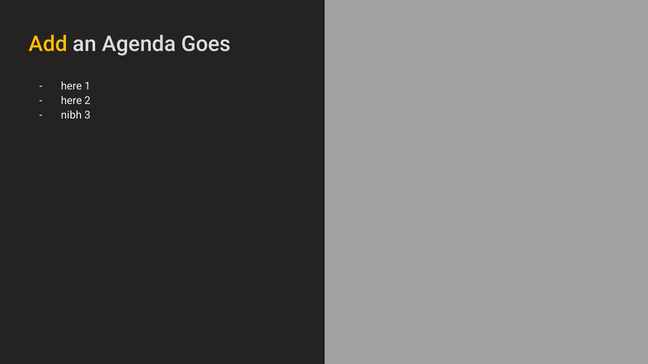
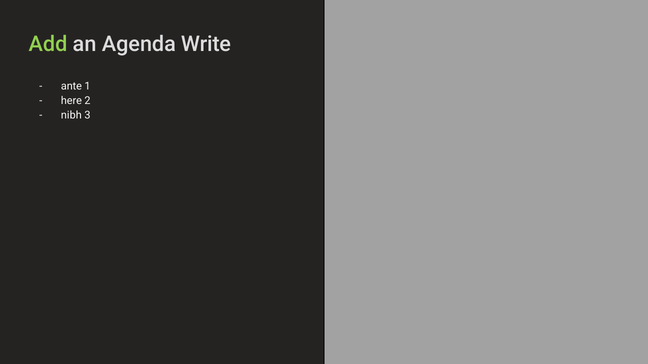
Add colour: yellow -> light green (48, 44)
Goes: Goes -> Write (206, 44)
here: here -> ante (71, 86)
